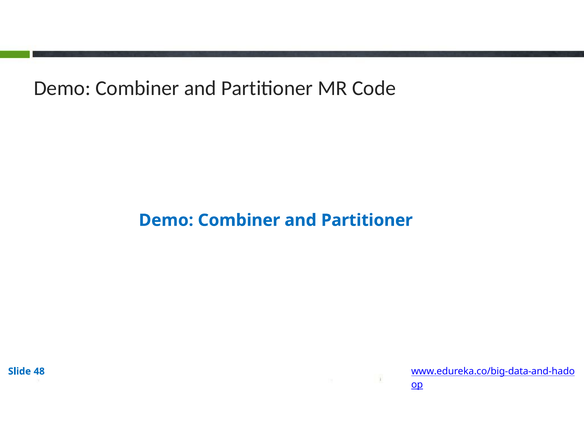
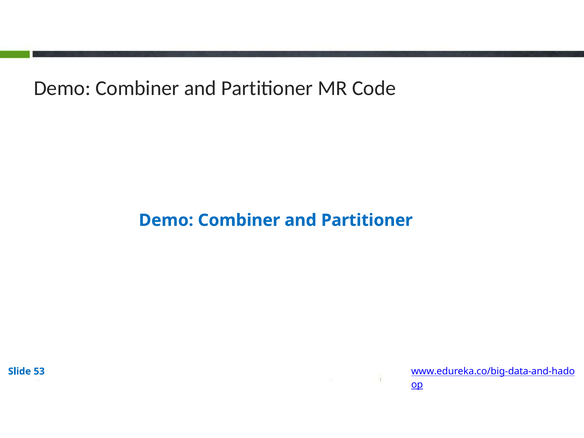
48: 48 -> 53 (39, 371)
